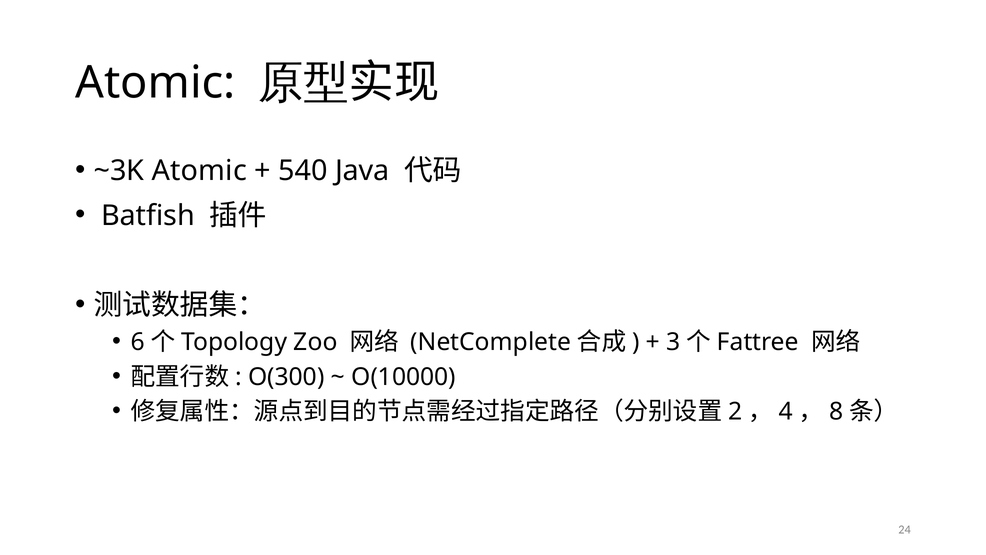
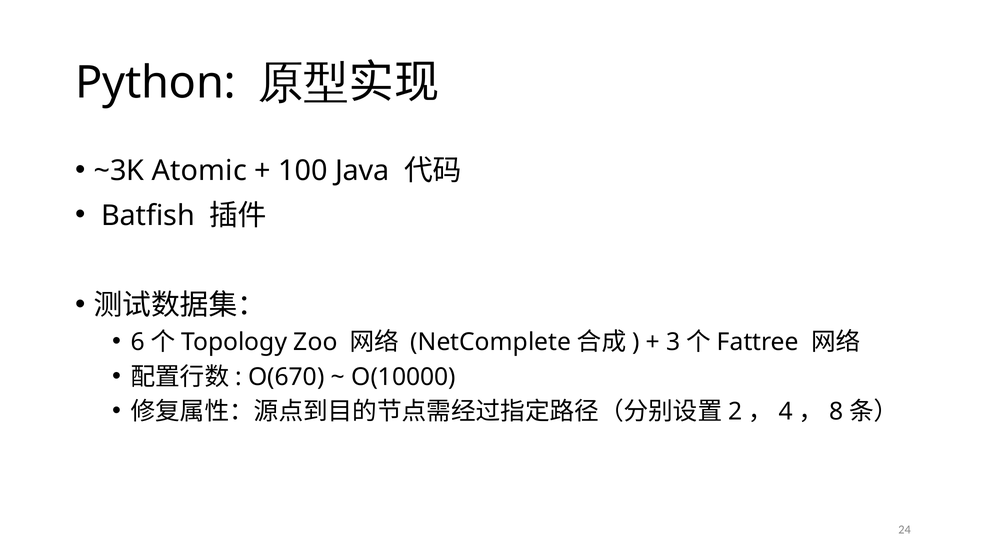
Atomic: Atomic -> Python (156, 83)
540: 540 -> 100 (303, 171)
O(300: O(300 -> O(670 (286, 377)
